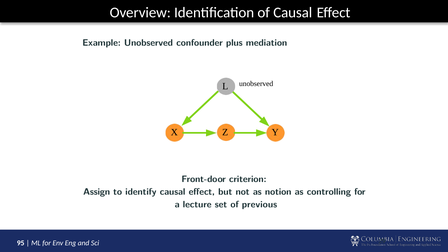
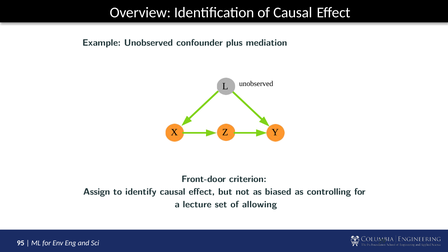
notion: notion -> biased (278, 192)
previous: previous -> allowing (260, 204)
